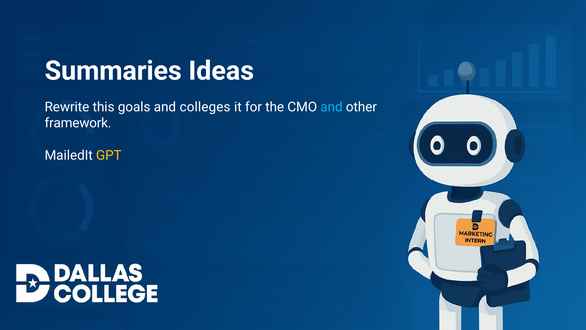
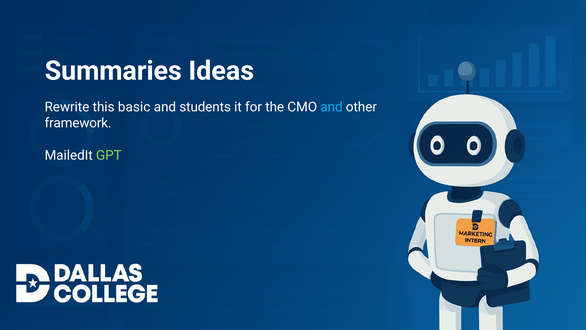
goals: goals -> basic (134, 107)
colleges: colleges -> students (205, 107)
GPT colour: yellow -> light green (109, 155)
